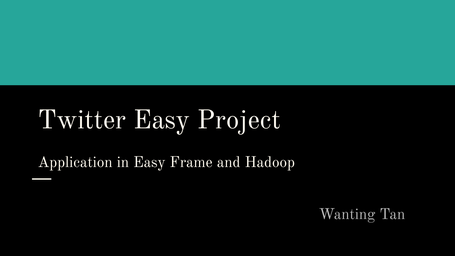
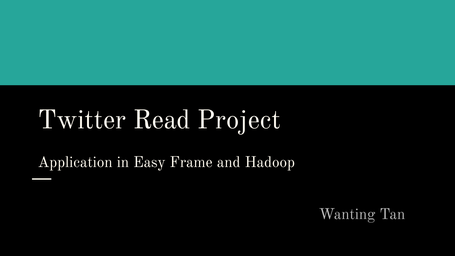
Twitter Easy: Easy -> Read (162, 120)
